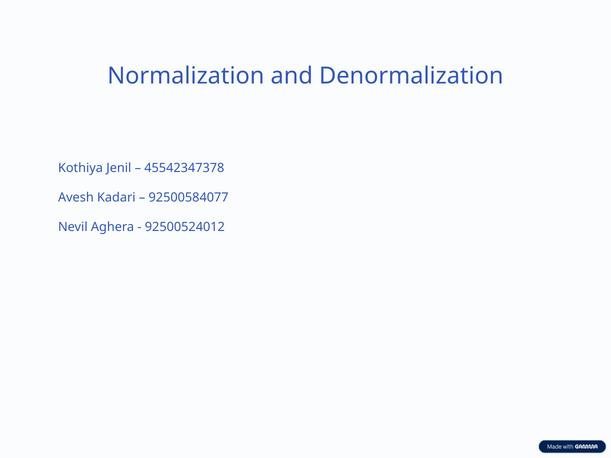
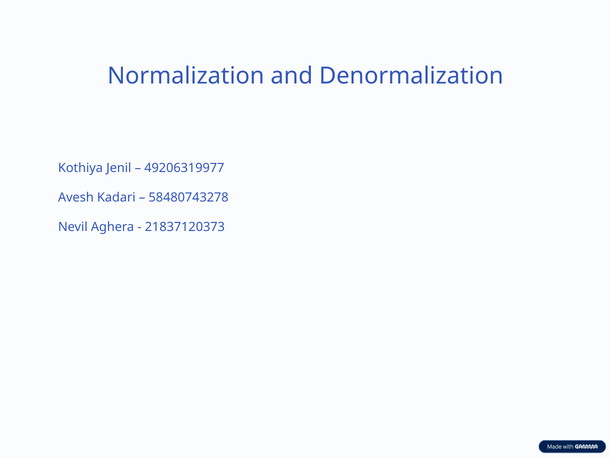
45542347378: 45542347378 -> 49206319977 (184, 168)
92500584077: 92500584077 -> 58480743278 (189, 198)
92500524012: 92500524012 -> 21837120373 (185, 227)
